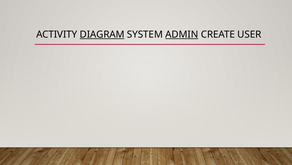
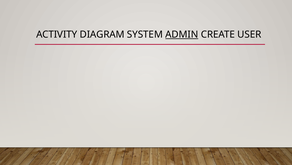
DIAGRAM underline: present -> none (102, 34)
